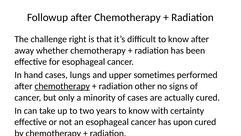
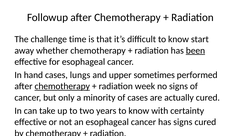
right: right -> time (78, 39)
know after: after -> start (200, 39)
been underline: none -> present (195, 50)
other: other -> week (145, 86)
has upon: upon -> signs (183, 122)
